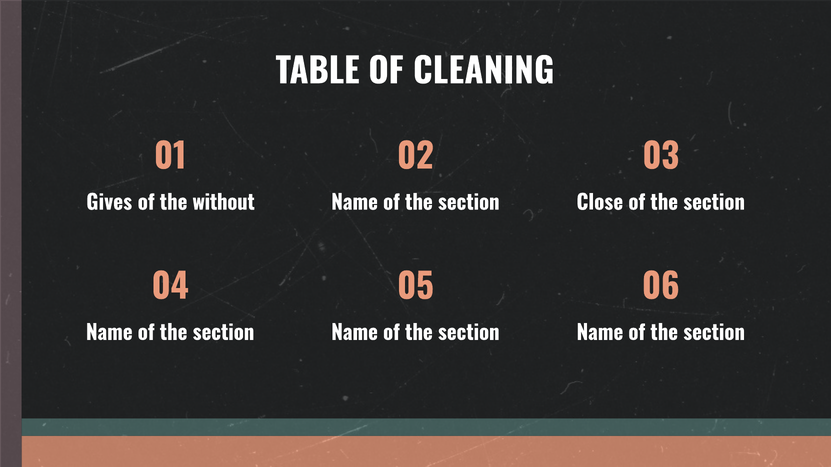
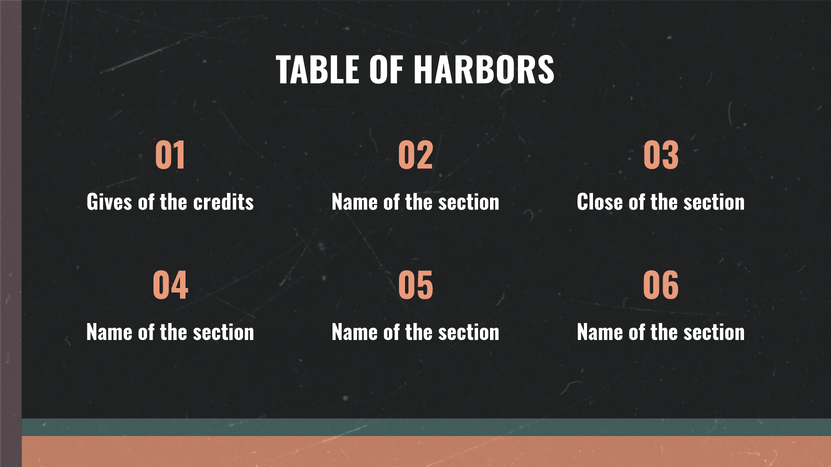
CLEANING: CLEANING -> HARBORS (484, 72)
without: without -> credits (223, 203)
